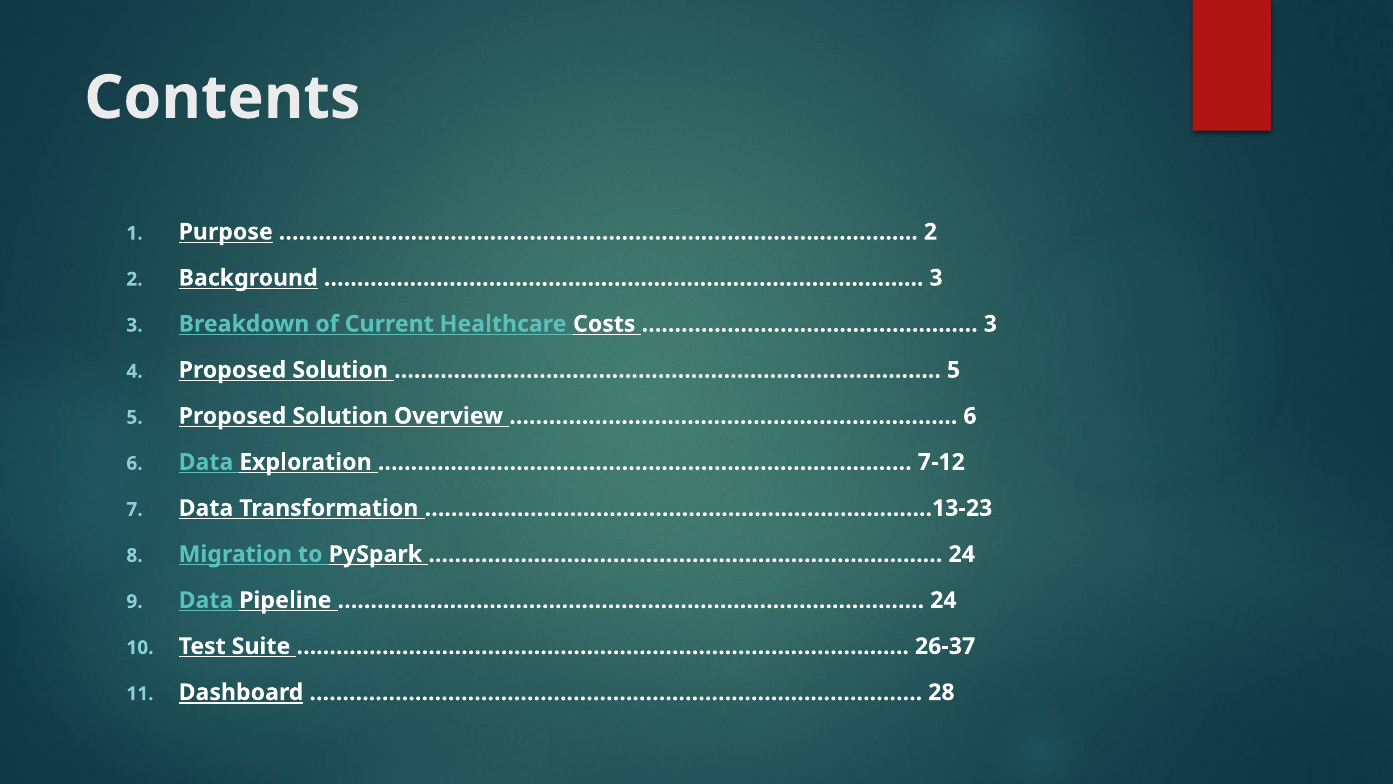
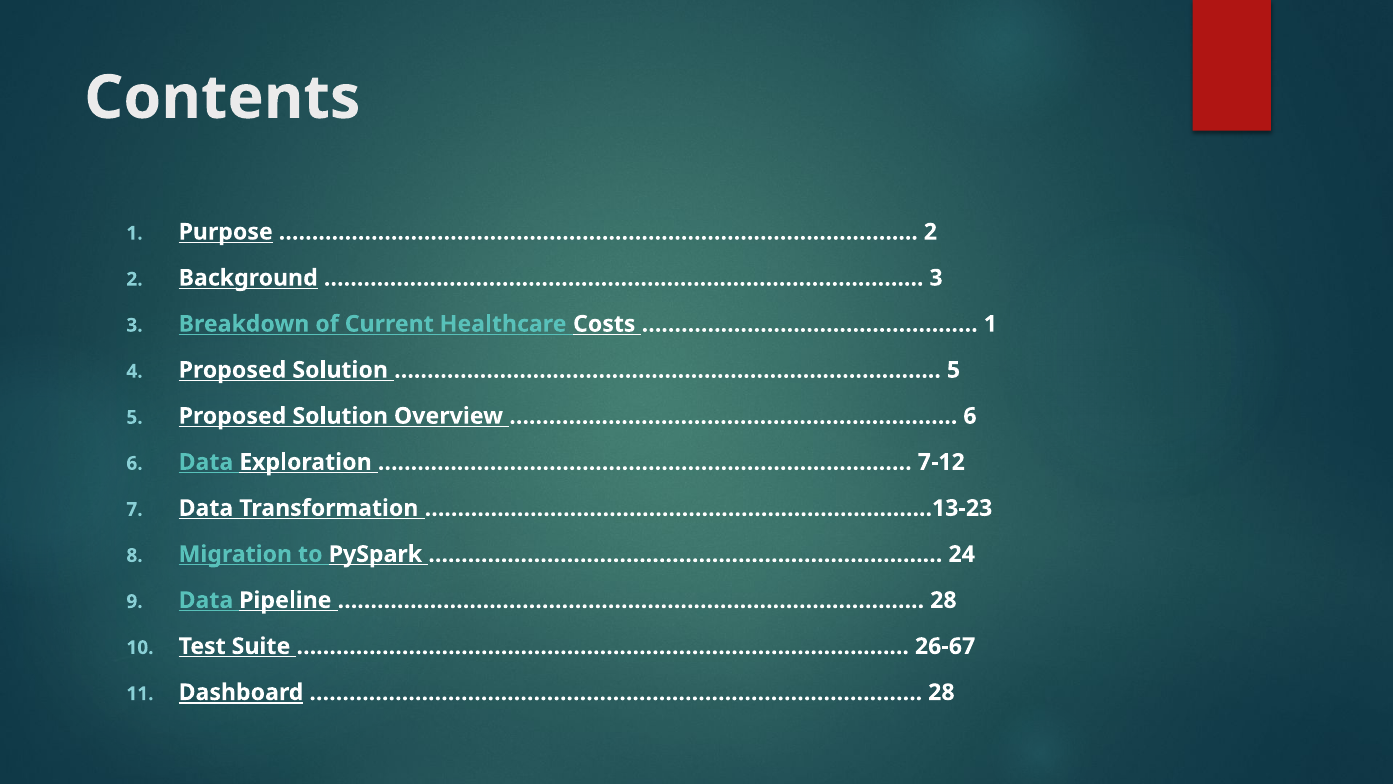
3: 3 -> 1 (990, 324)
24: 24 -> 28 (943, 600)
26-37: 26-37 -> 26-67 (945, 646)
